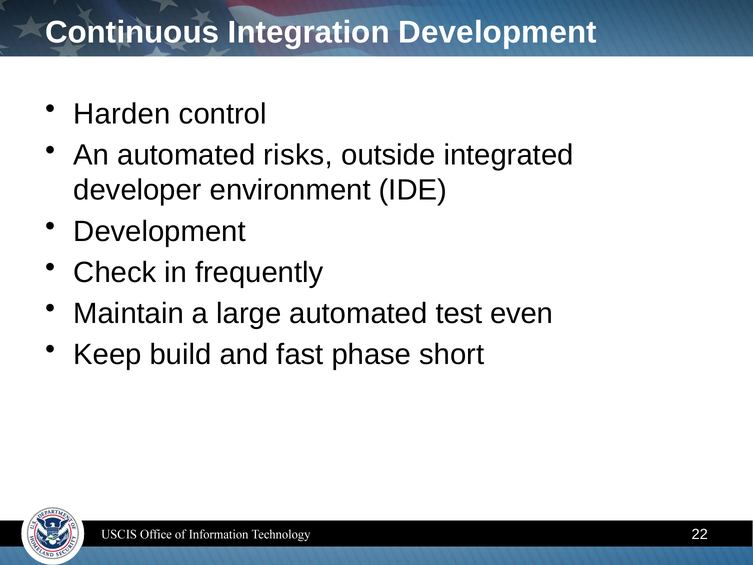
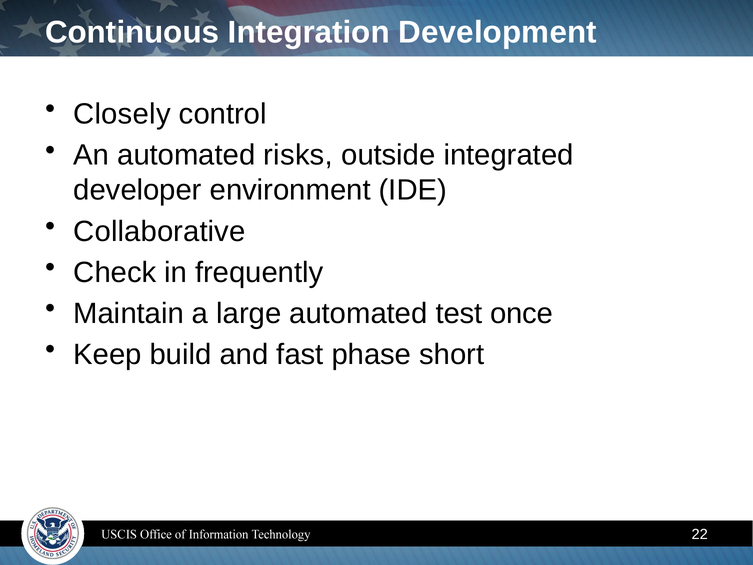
Harden: Harden -> Closely (122, 114)
Development: Development -> Collaborative (159, 231)
even: even -> once (522, 313)
